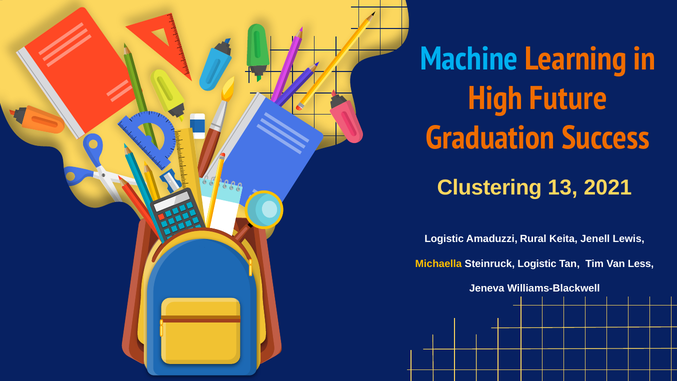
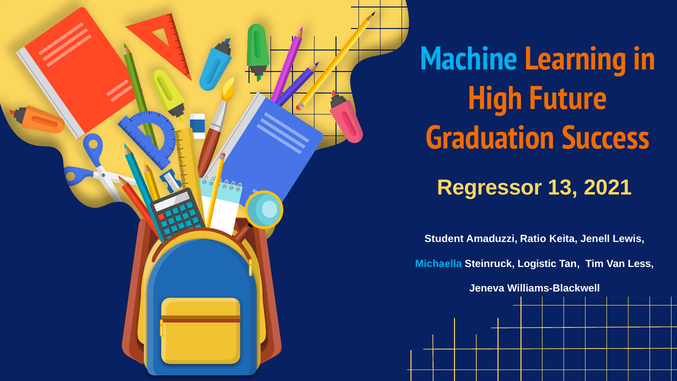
Clustering: Clustering -> Regressor (489, 187)
Logistic: Logistic -> Student (444, 239)
Rural: Rural -> Ratio (533, 239)
Michaella colour: yellow -> light blue (439, 264)
